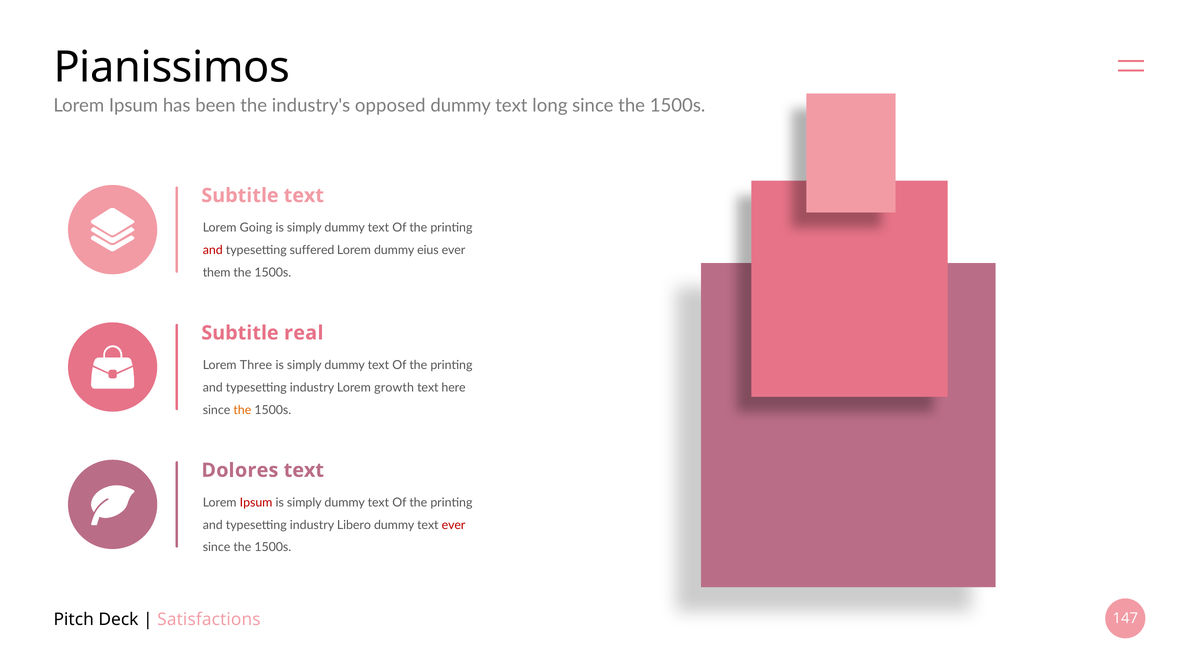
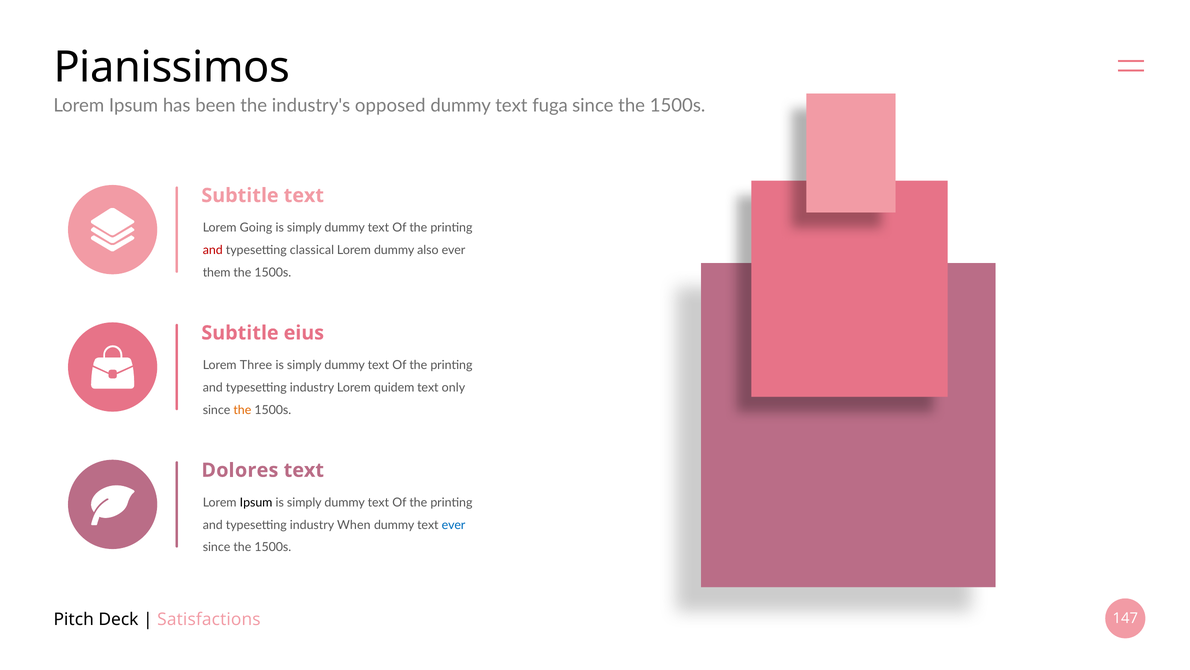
long: long -> fuga (550, 106)
suffered: suffered -> classical (312, 250)
eius: eius -> also (428, 250)
real: real -> eius (304, 333)
growth: growth -> quidem (394, 387)
here: here -> only (453, 387)
Ipsum colour: red -> black (256, 502)
Libero: Libero -> When (354, 524)
ever colour: red -> blue (454, 524)
